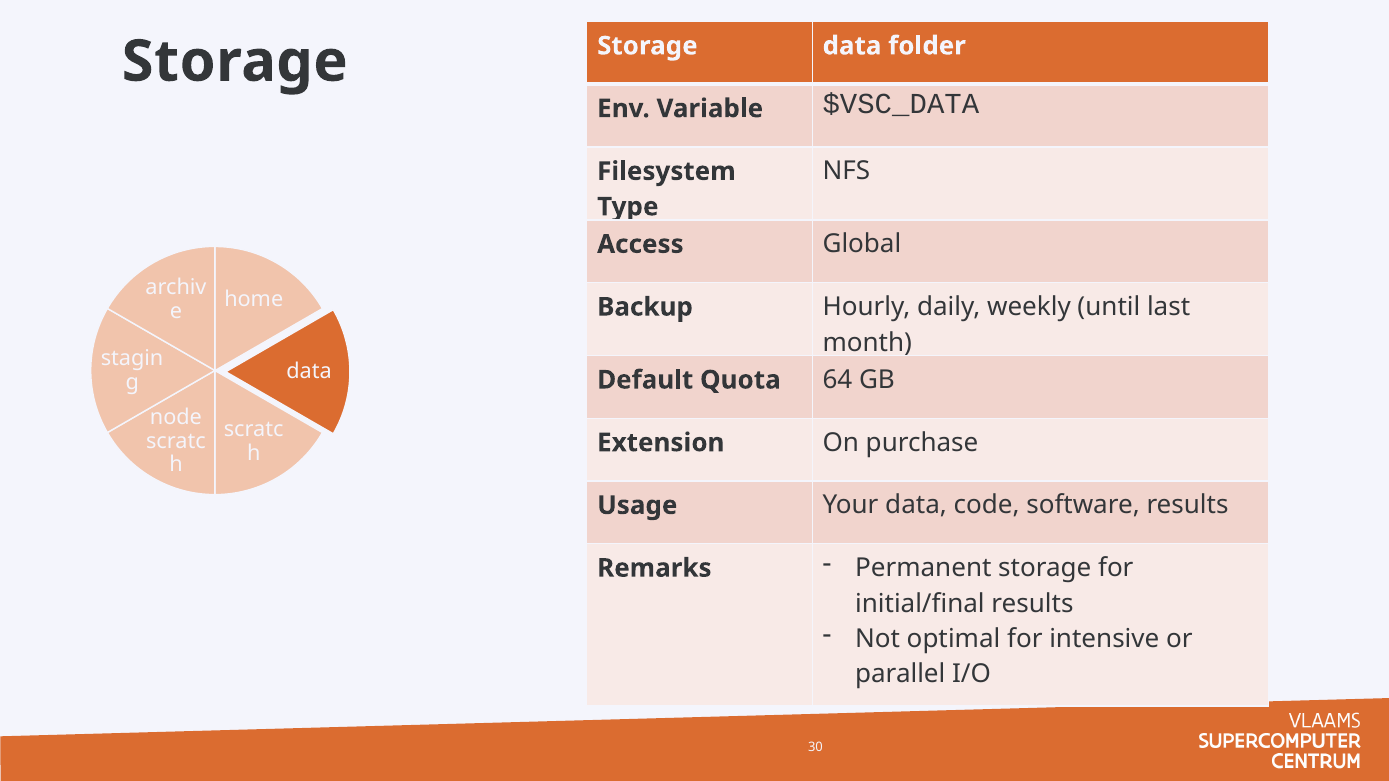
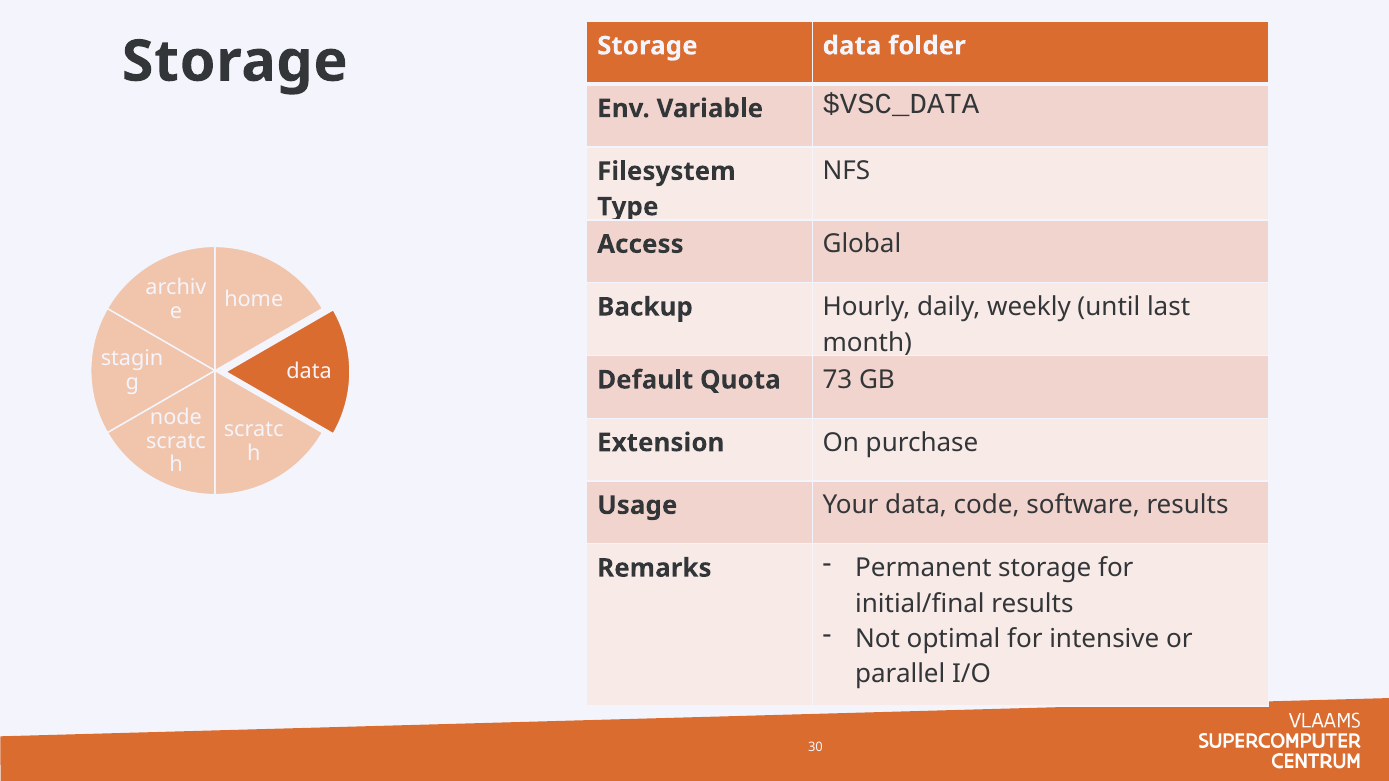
64: 64 -> 73 (837, 380)
